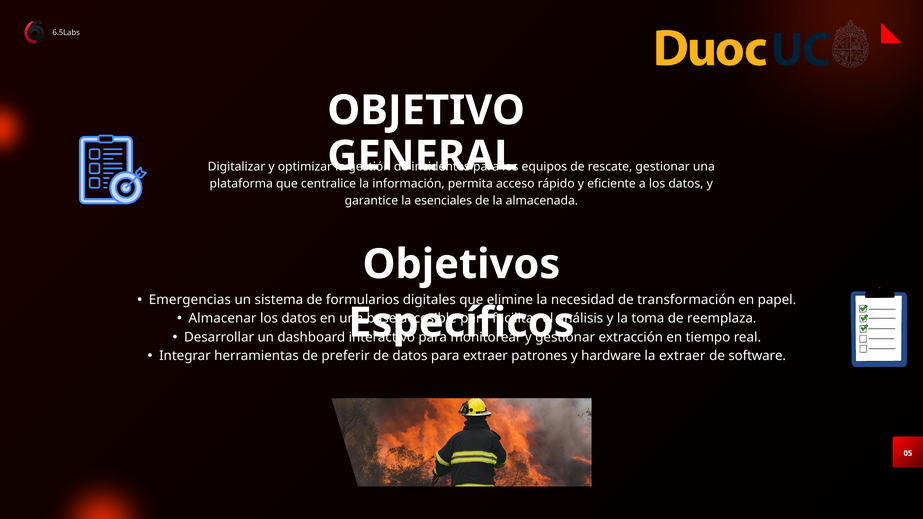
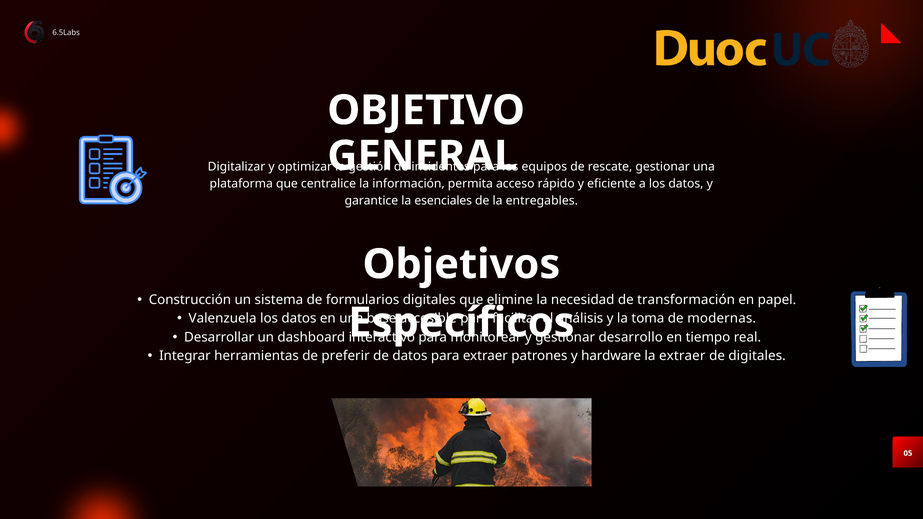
almacenada: almacenada -> entregables (542, 201)
Emergencias: Emergencias -> Construcción (190, 300)
Almacenar: Almacenar -> Valenzuela (223, 319)
reemplaza: reemplaza -> modernas (722, 319)
extracción: extracción -> desarrollo (631, 337)
de software: software -> digitales (757, 356)
